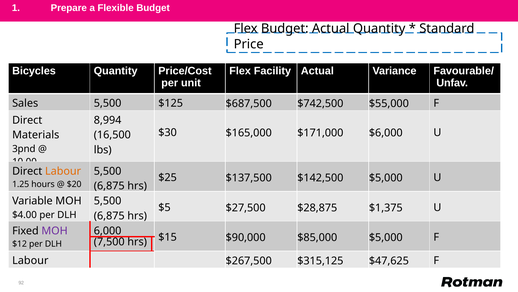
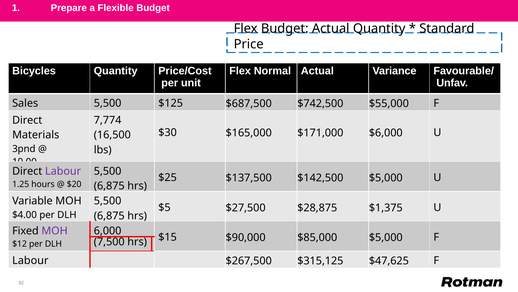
Facility: Facility -> Normal (272, 71)
8,994: 8,994 -> 7,774 (108, 120)
Labour colour: orange -> purple (63, 171)
